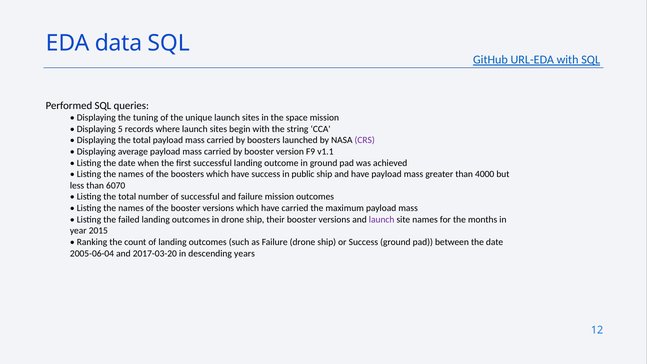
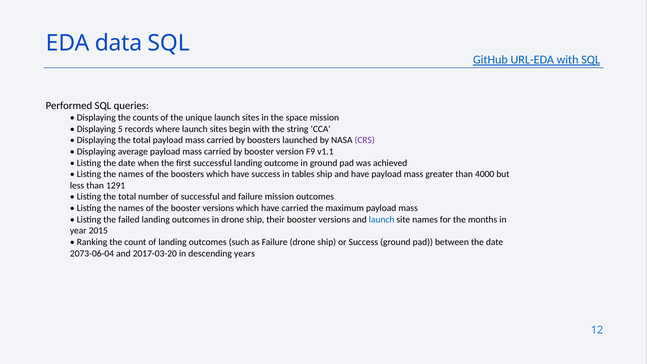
tuning: tuning -> counts (146, 118)
public: public -> tables (303, 174)
6070: 6070 -> 1291 (116, 186)
launch colour: purple -> blue (382, 220)
2005-06-04: 2005-06-04 -> 2073-06-04 (92, 253)
